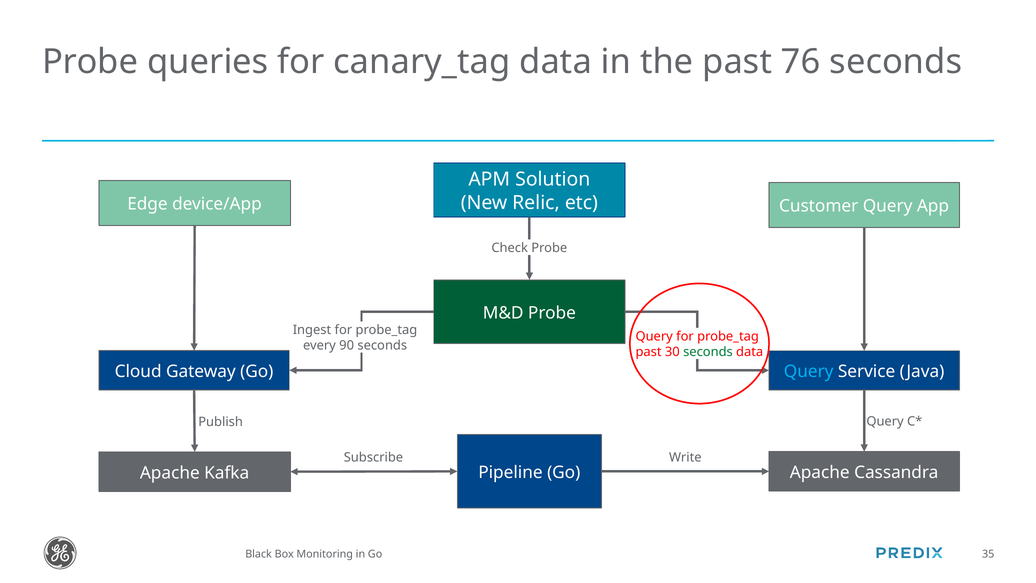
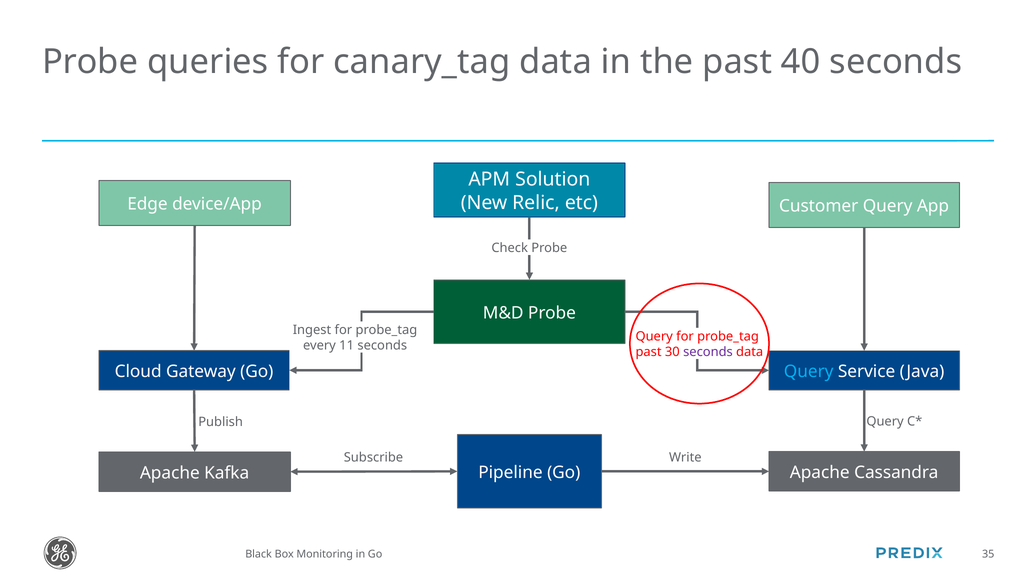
76: 76 -> 40 (801, 62)
90: 90 -> 11 (347, 346)
seconds colour: green -> purple (708, 352)
